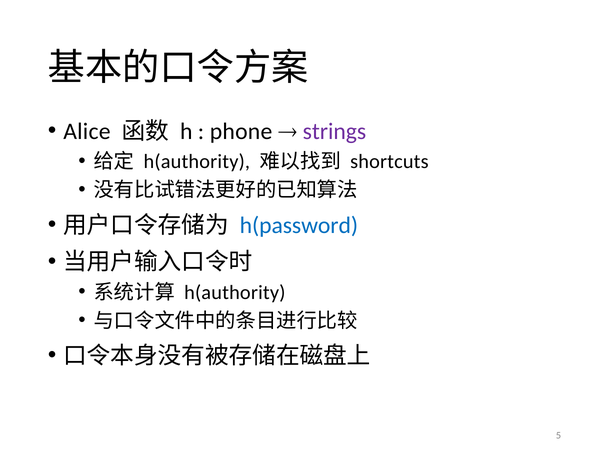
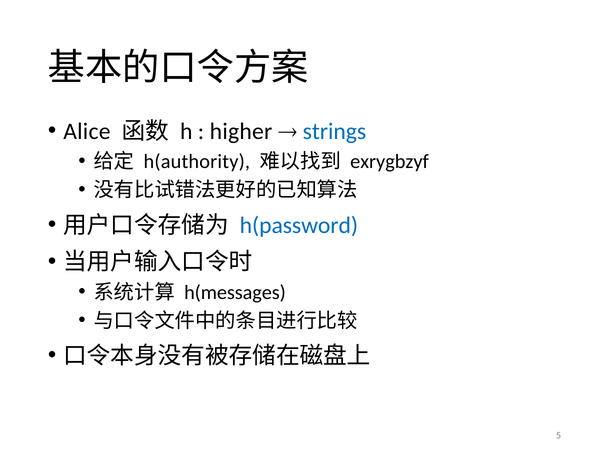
phone: phone -> higher (241, 132)
strings colour: purple -> blue (334, 132)
shortcuts: shortcuts -> exrygbzyf (389, 162)
h(authority: h(authority -> h(messages (235, 293)
